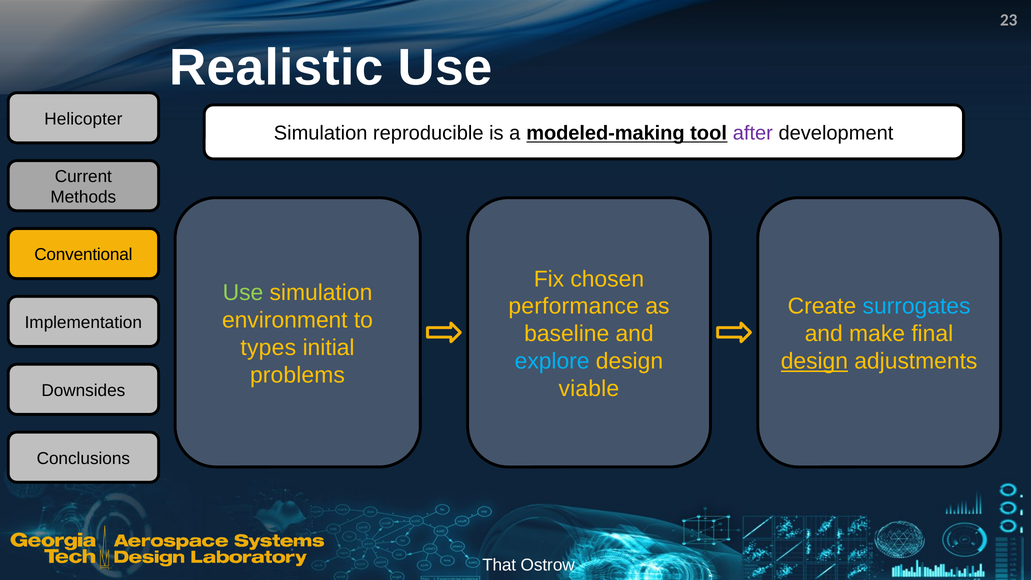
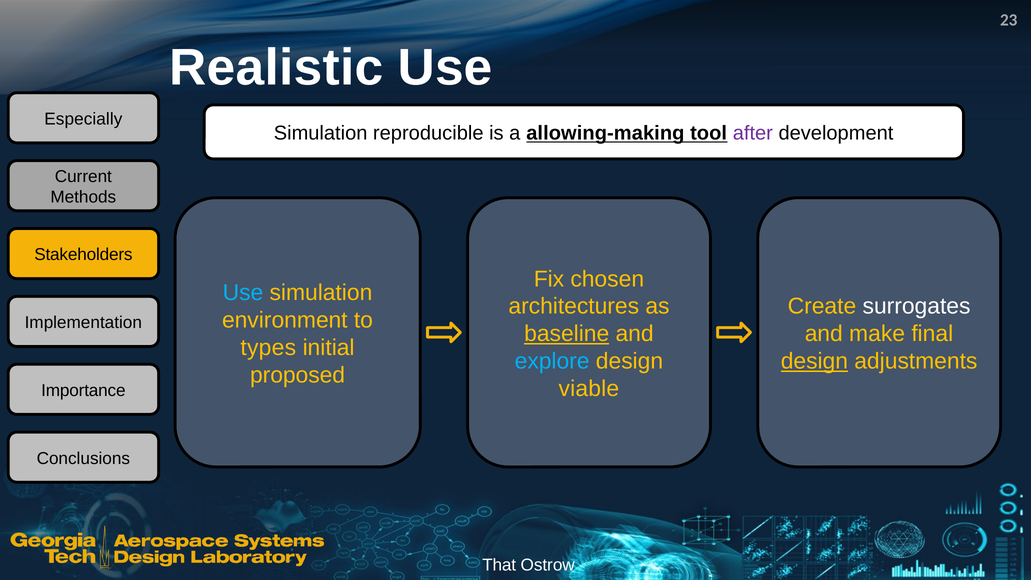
Helicopter: Helicopter -> Especially (83, 119)
modeled-making: modeled-making -> allowing-making (605, 133)
Conventional: Conventional -> Stakeholders (83, 255)
Use colour: light green -> light blue (243, 293)
performance: performance -> architectures (574, 306)
surrogates colour: light blue -> white (917, 306)
baseline underline: none -> present (567, 334)
problems: problems -> proposed (298, 375)
Downsides: Downsides -> Importance (83, 390)
